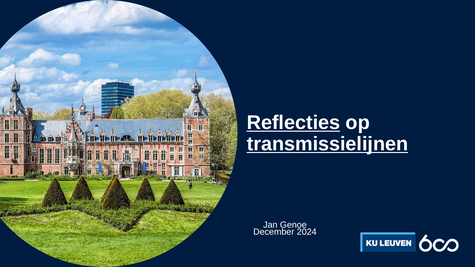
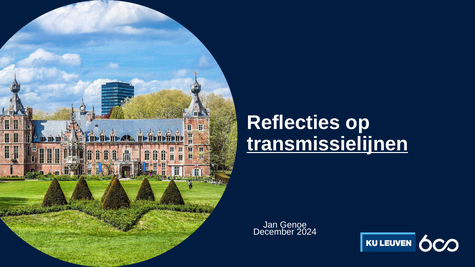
Reflecties underline: present -> none (293, 123)
